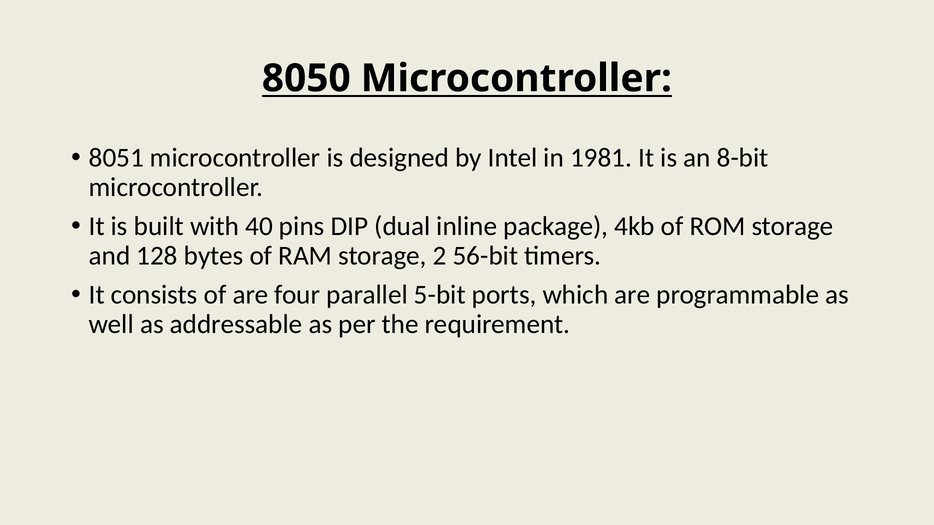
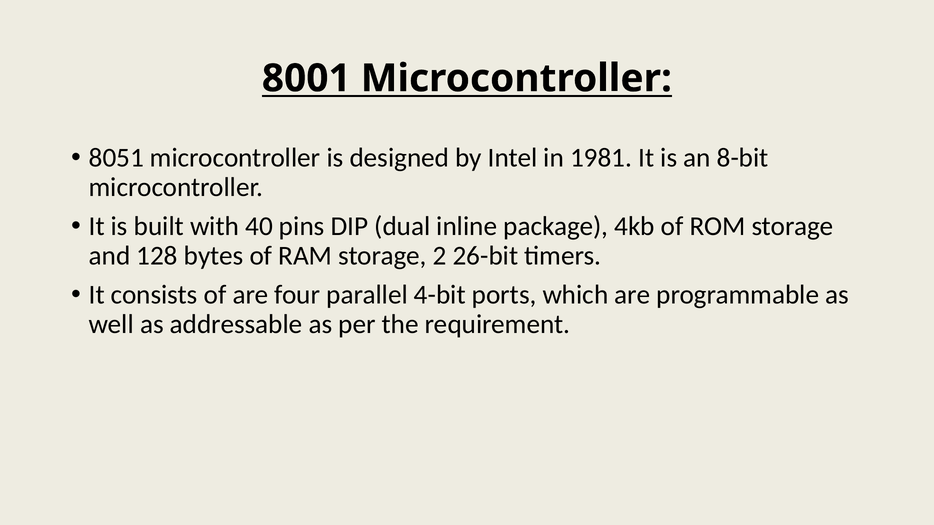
8050: 8050 -> 8001 (306, 78)
56-bit: 56-bit -> 26-bit (485, 256)
5-bit: 5-bit -> 4-bit (440, 295)
